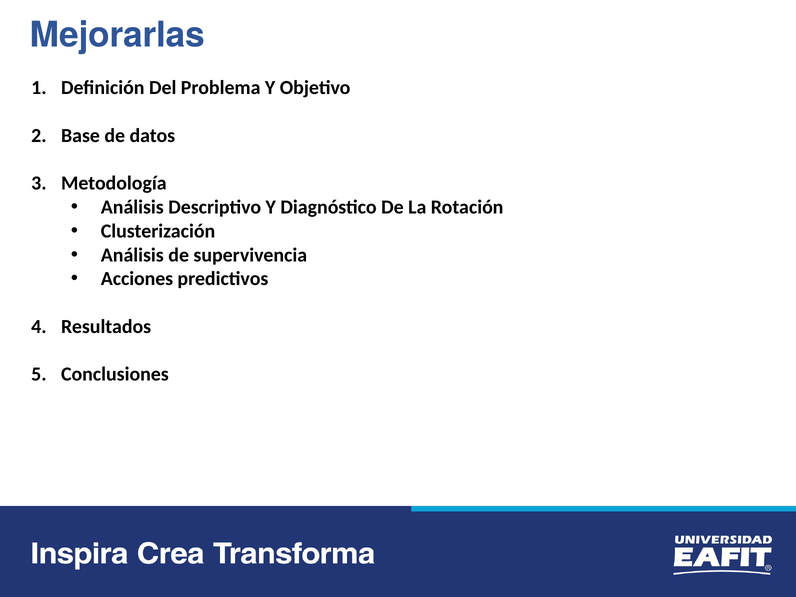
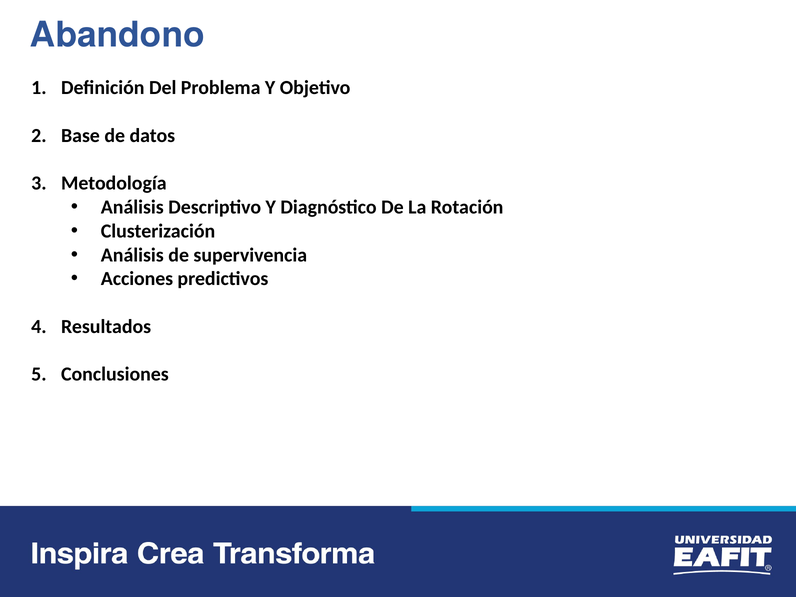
Mejorarlas: Mejorarlas -> Abandono (117, 35)
